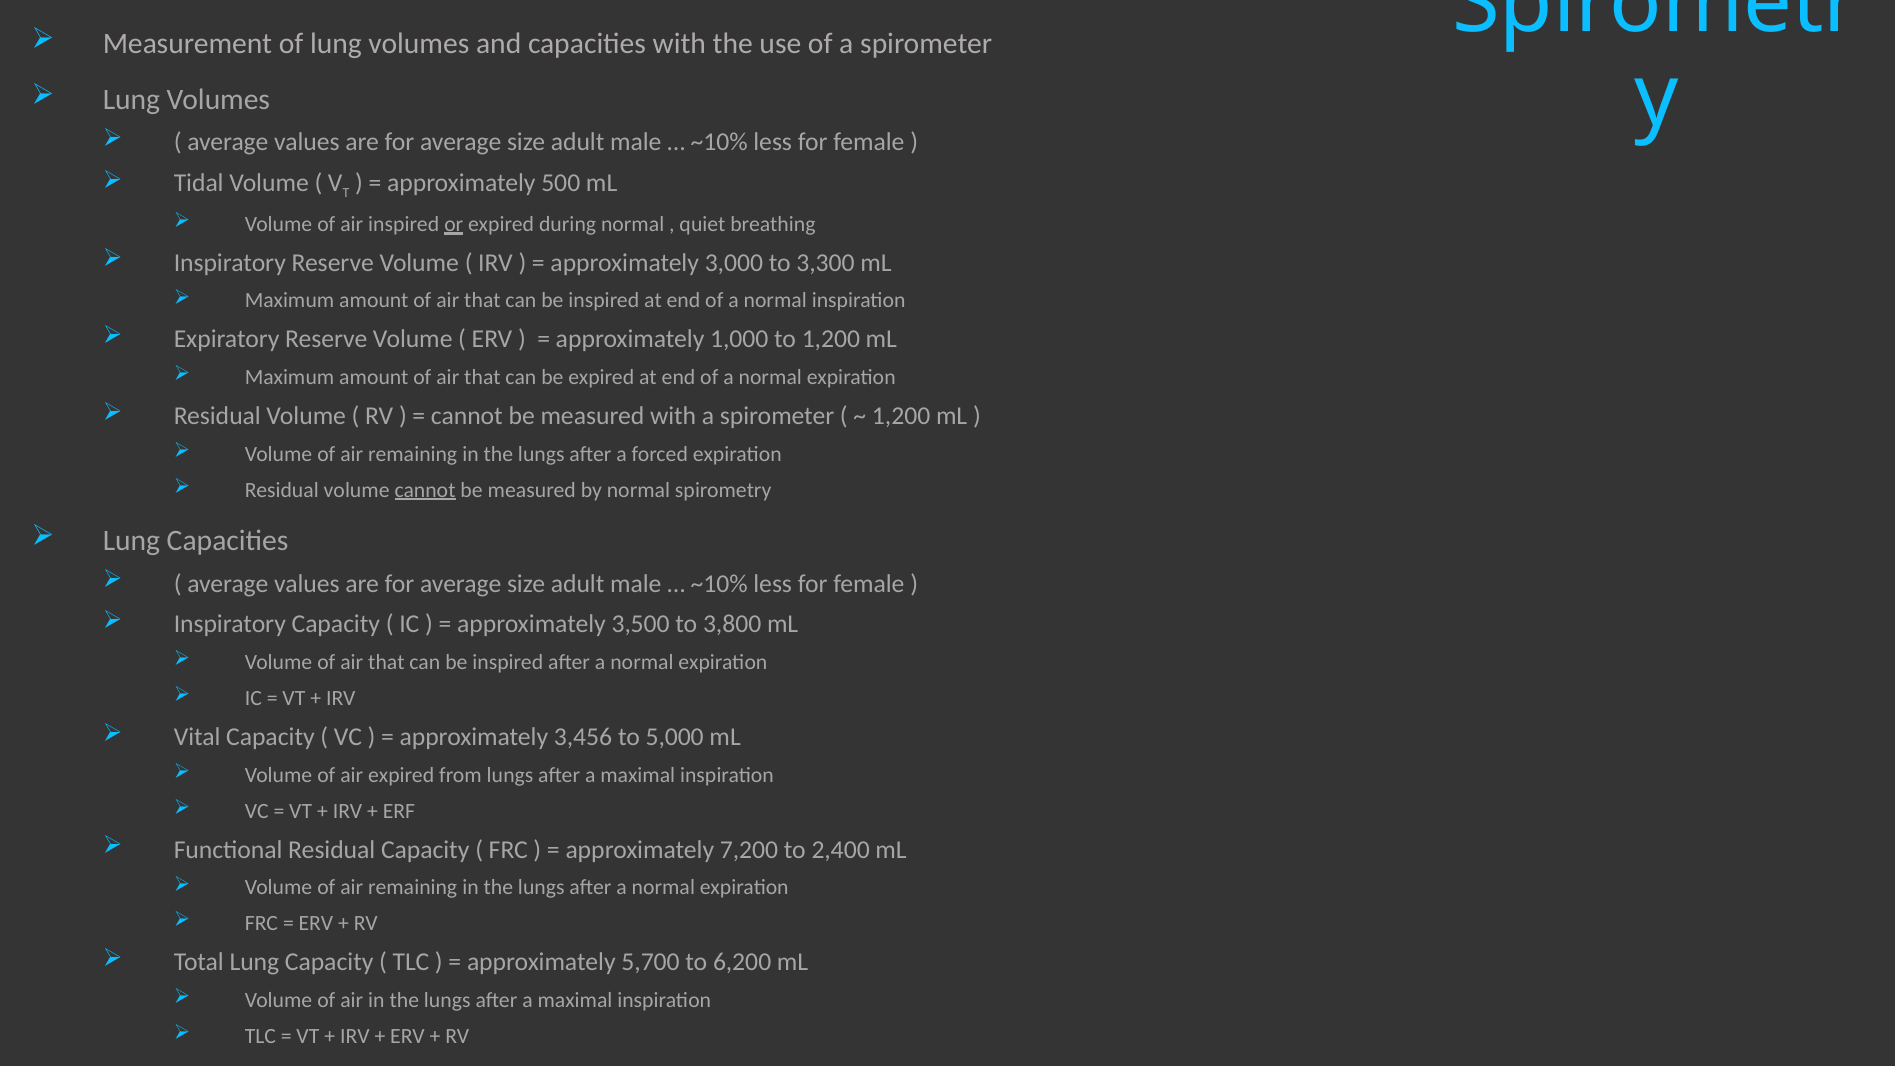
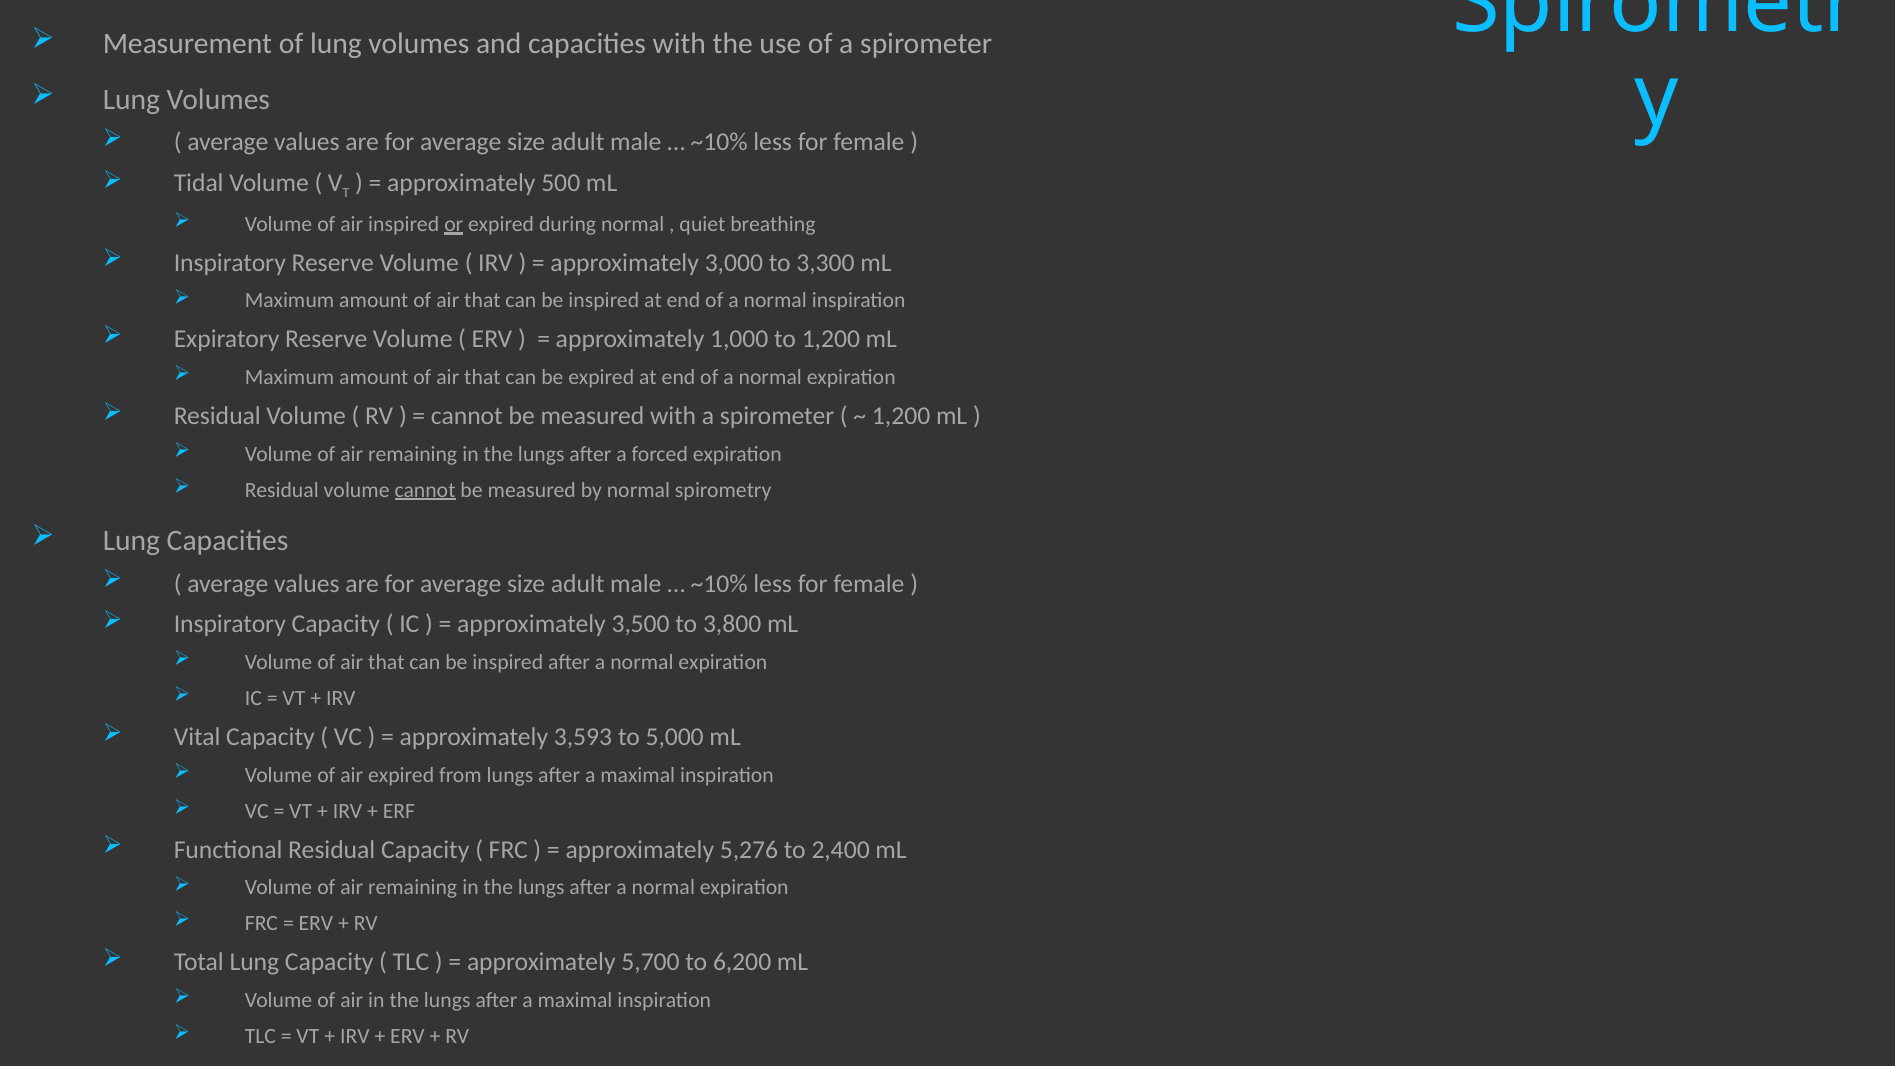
3,456: 3,456 -> 3,593 (583, 737)
7,200: 7,200 -> 5,276 (749, 850)
